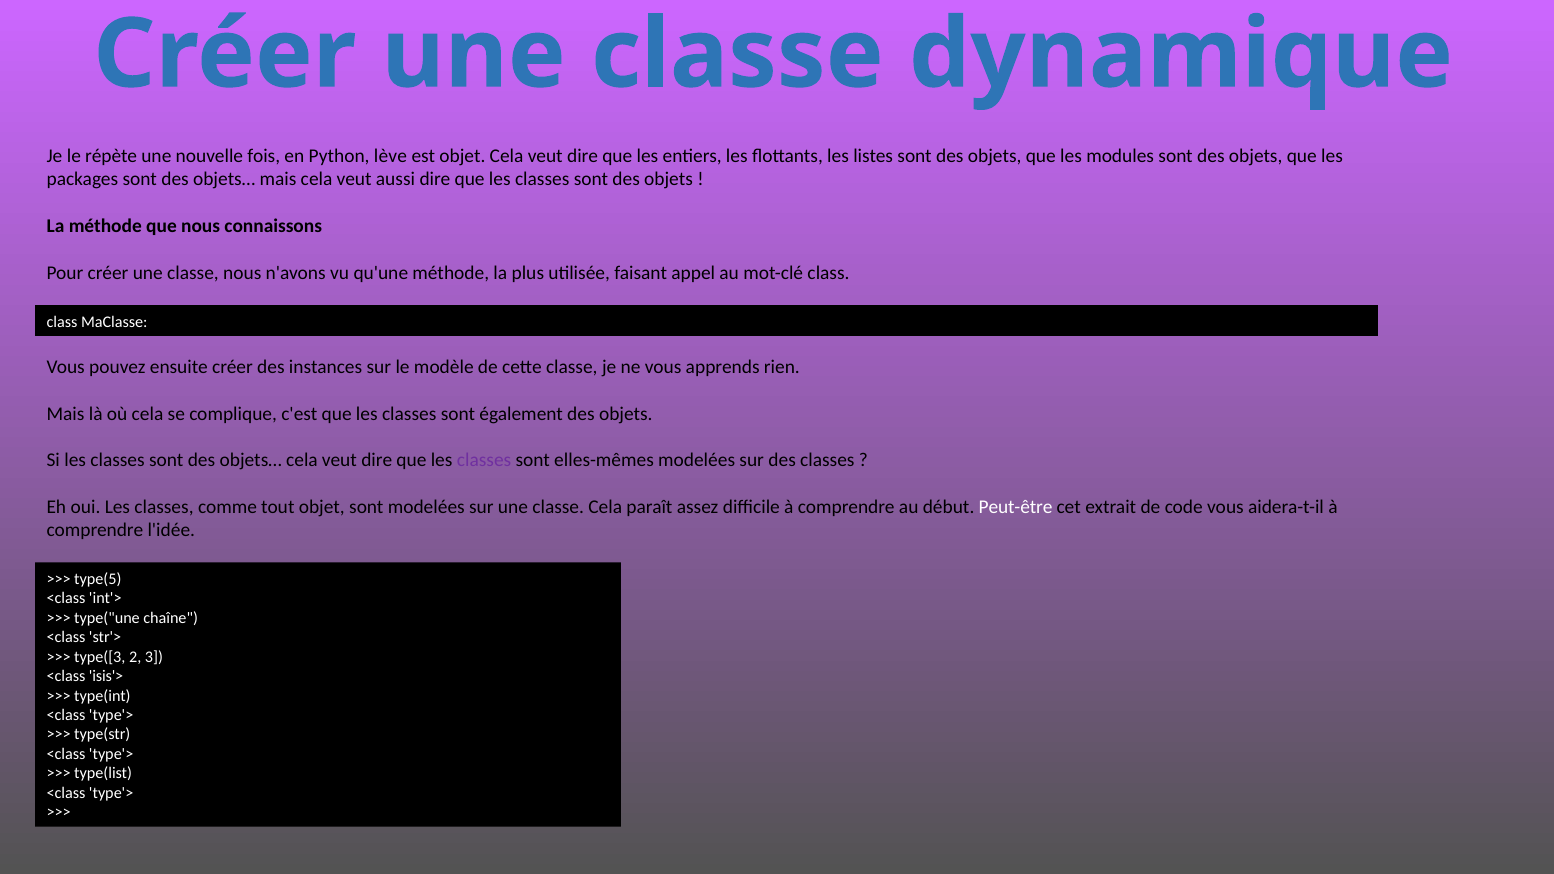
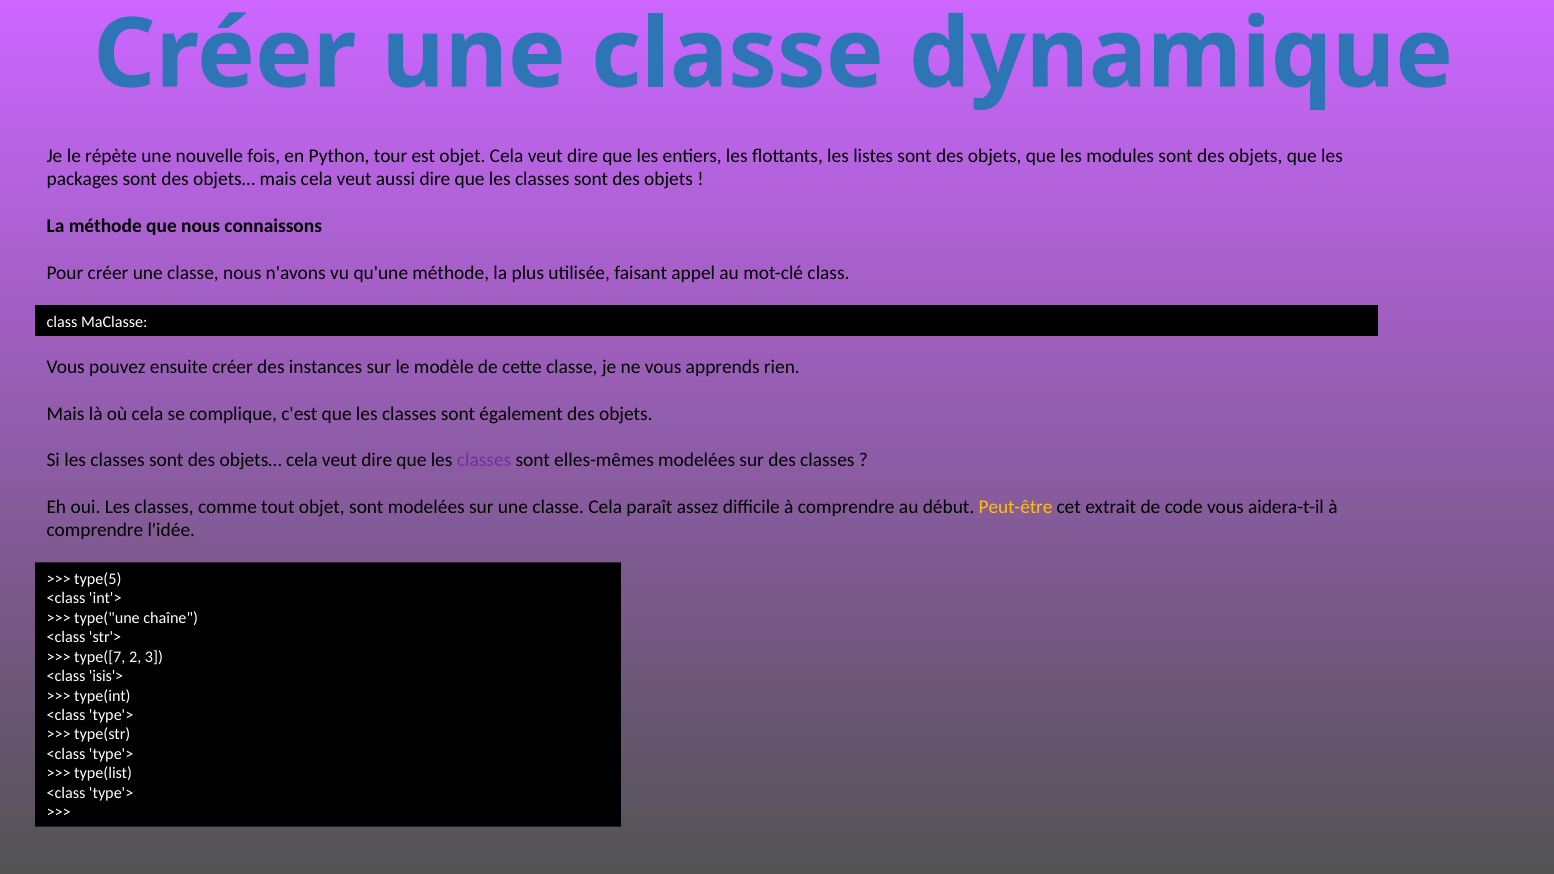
lève: lève -> tour (391, 156)
Peut-être colour: white -> yellow (1016, 507)
type([3: type([3 -> type([7 (100, 657)
